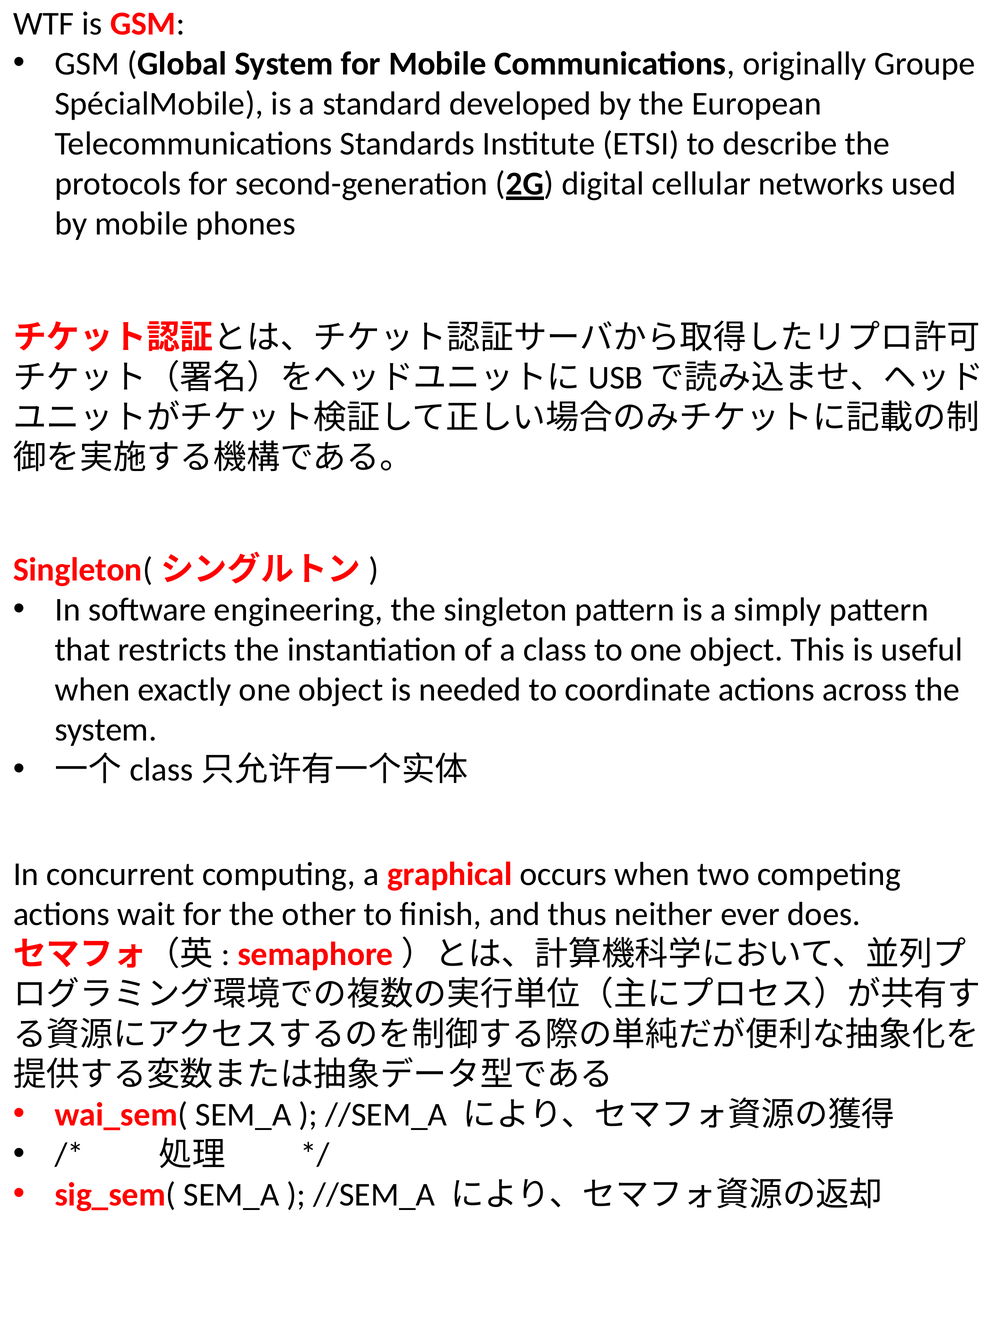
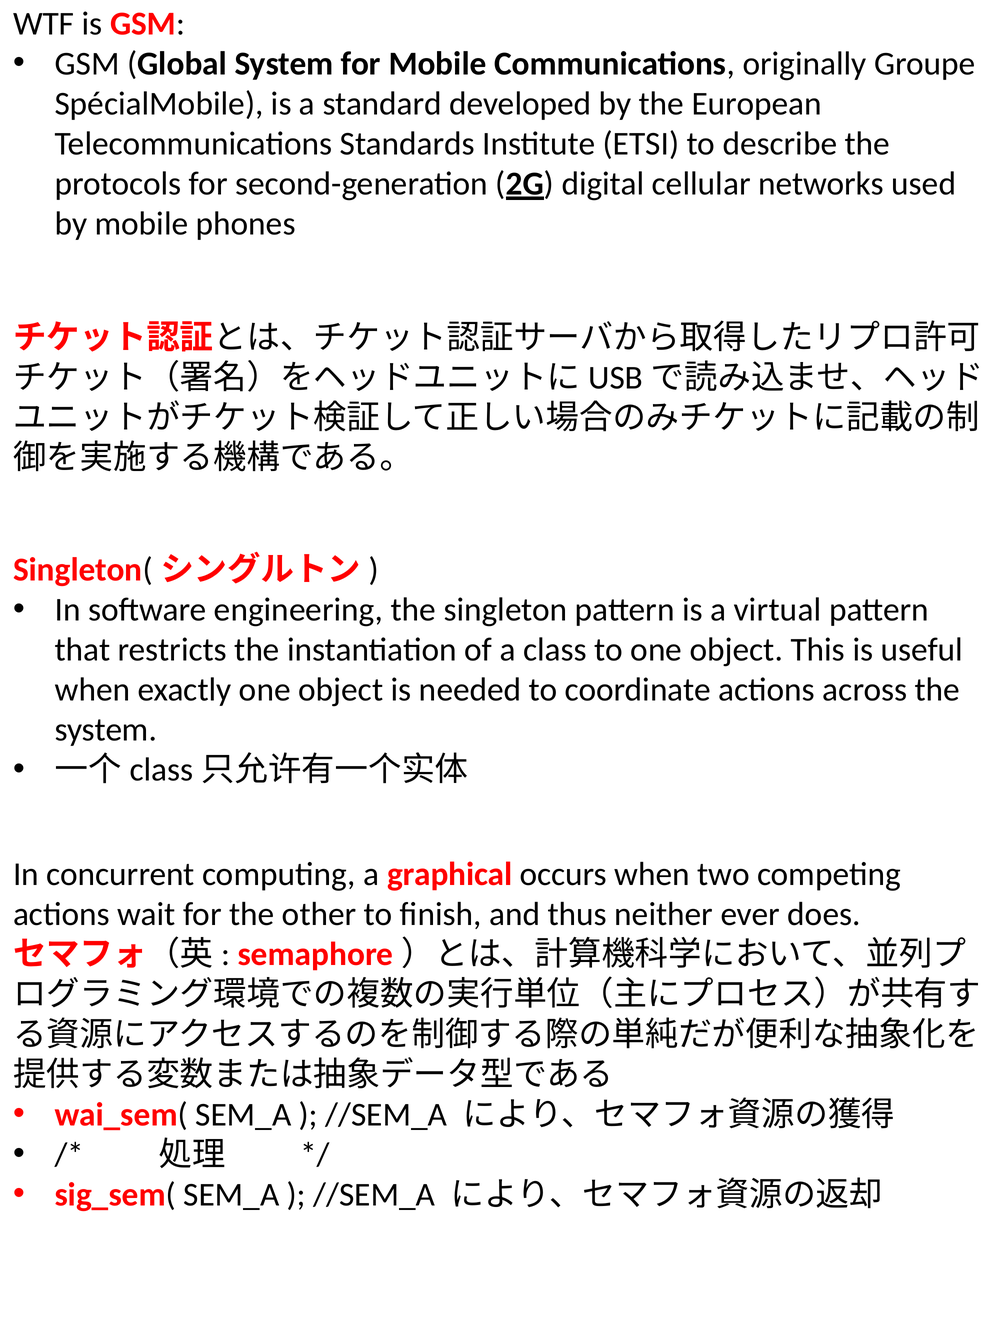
simply: simply -> virtual (778, 610)
